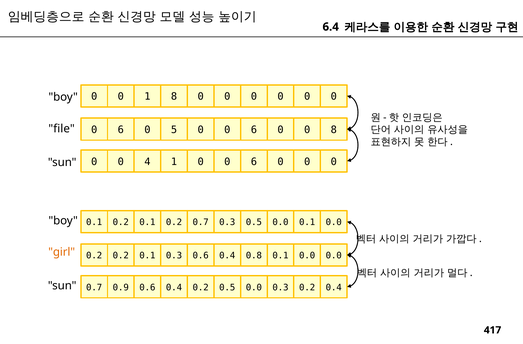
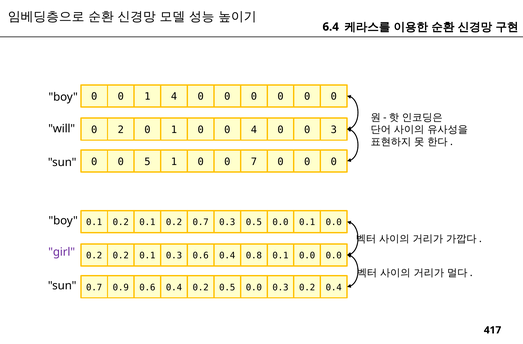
1 8: 8 -> 4 (174, 96)
6: 6 -> 2 (121, 130)
5: 5 -> 1 (174, 130)
6: 6 -> 4 (254, 130)
0 8: 8 -> 3 (334, 130)
file: file -> will (62, 129)
4: 4 -> 5 (147, 161)
1 0 0 6: 6 -> 7 (254, 161)
girl colour: orange -> purple (62, 252)
